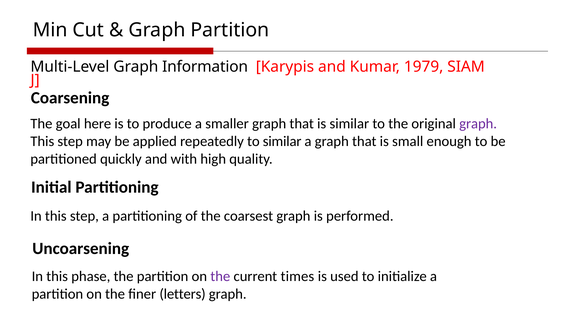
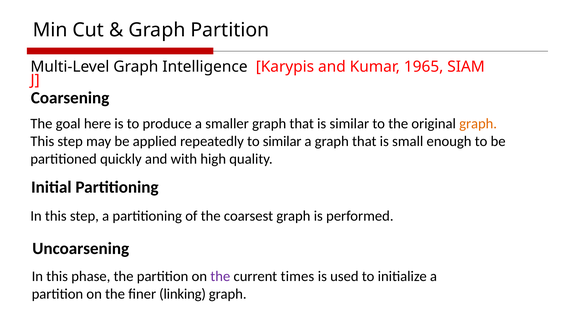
Information: Information -> Intelligence (205, 67)
1979: 1979 -> 1965 (424, 67)
graph colour: purple -> orange (478, 124)
letters: letters -> linking (183, 294)
